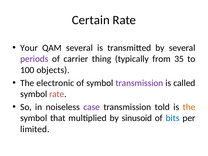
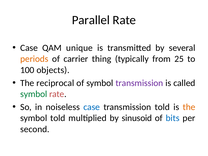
Certain: Certain -> Parallel (91, 20)
Your: Your -> Case (29, 48)
QAM several: several -> unique (79, 48)
periods colour: purple -> orange (34, 59)
35: 35 -> 25 (179, 59)
electronic: electronic -> reciprocal (55, 83)
symbol colour: black -> green (34, 94)
case colour: purple -> blue (92, 107)
symbol that: that -> told (58, 118)
limited: limited -> second (35, 129)
